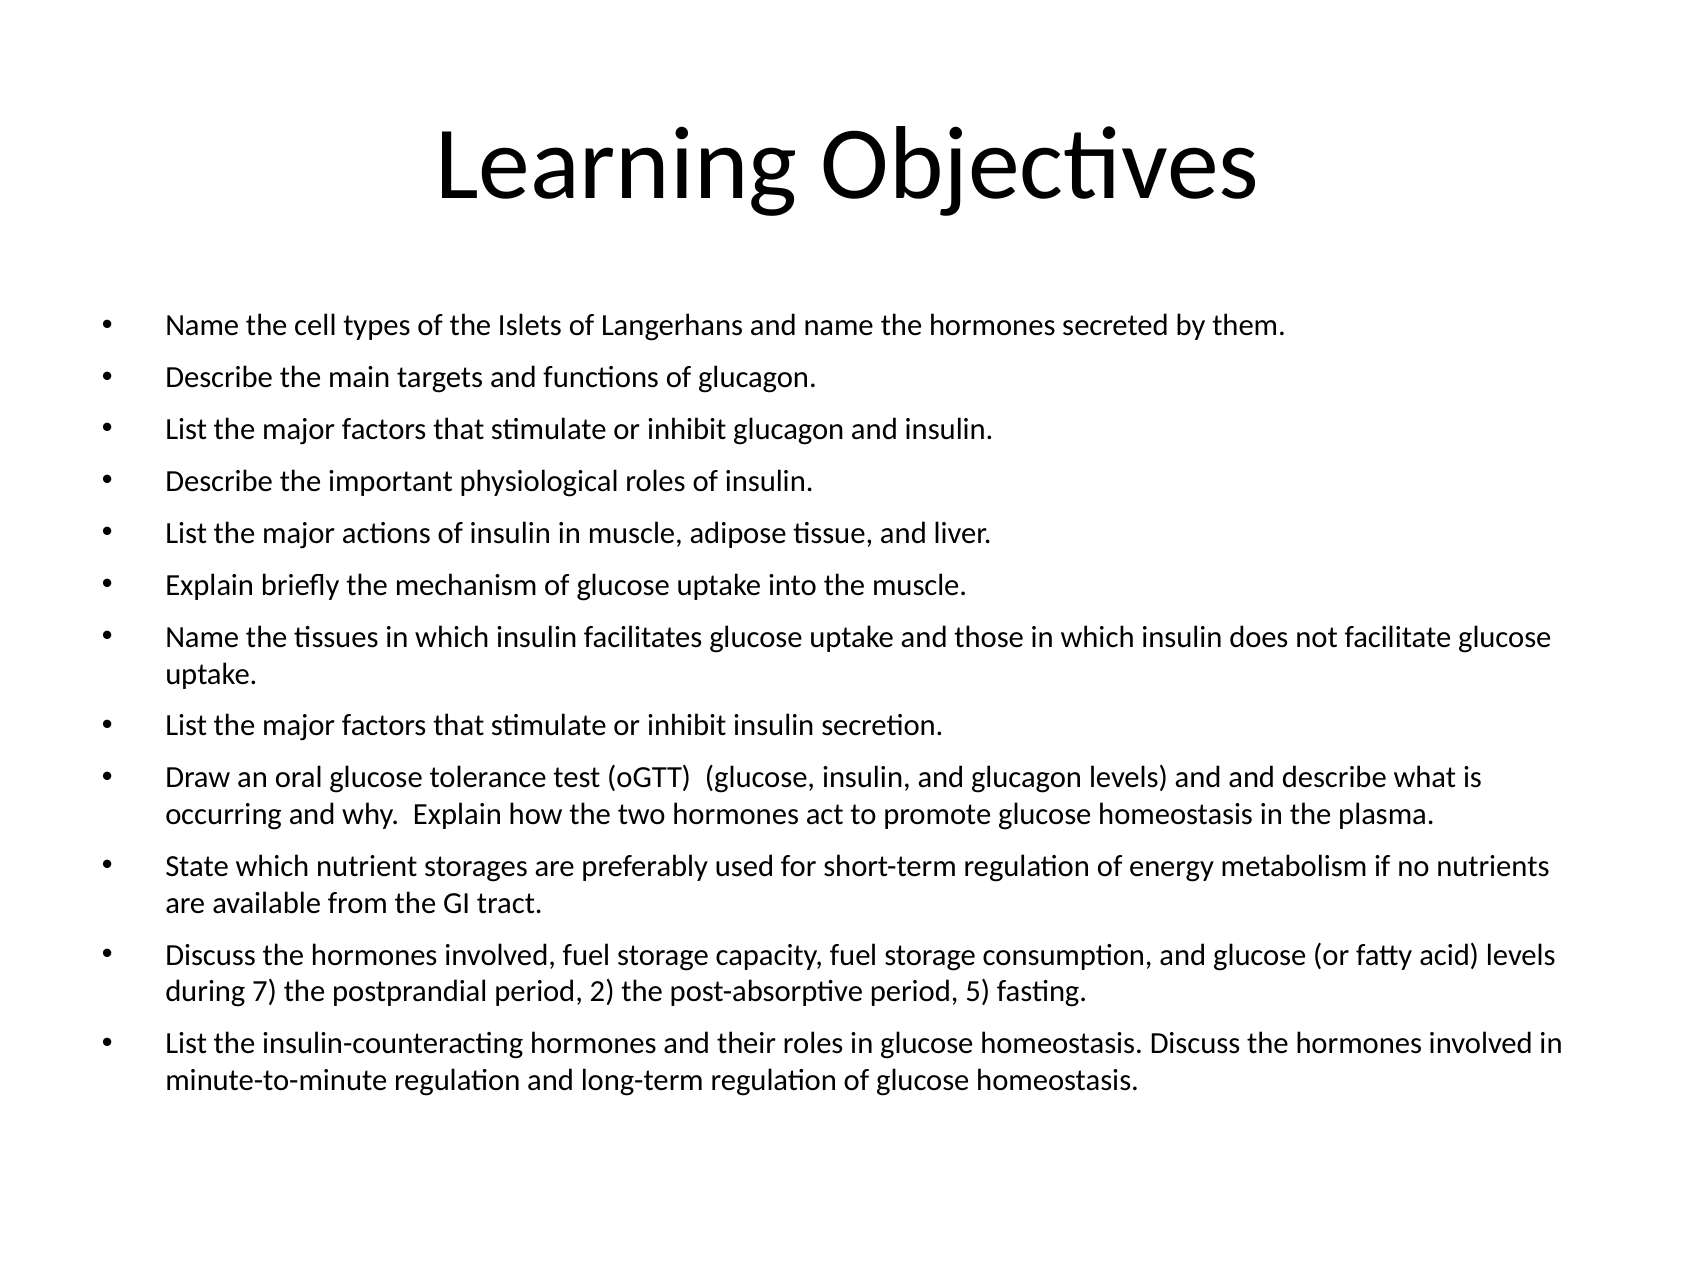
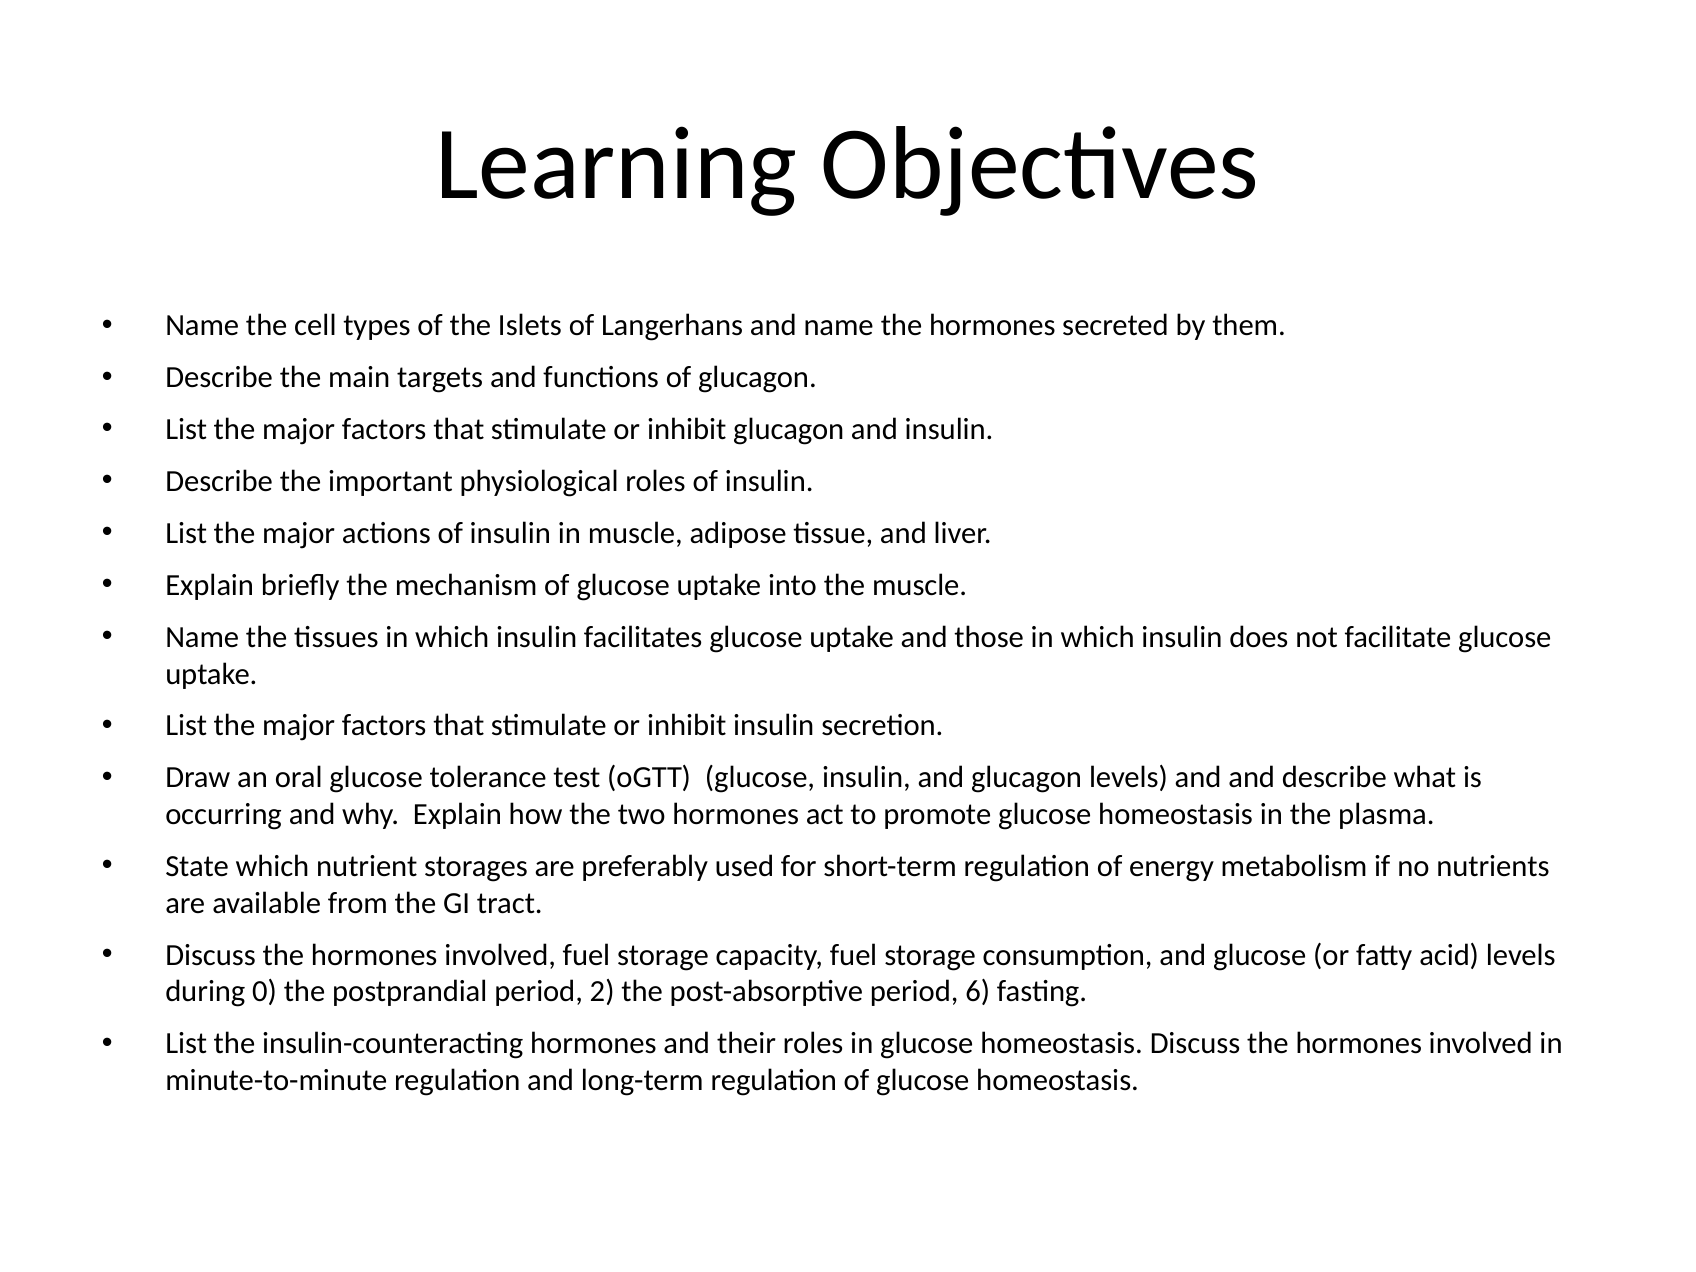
7: 7 -> 0 (265, 992)
5: 5 -> 6 (978, 992)
